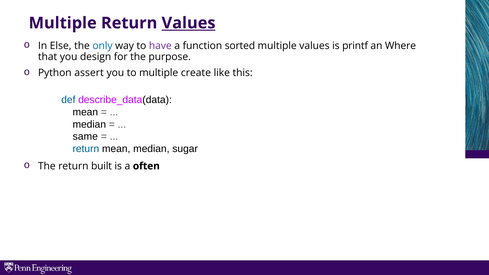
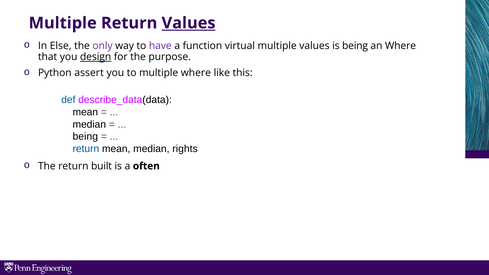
only colour: blue -> purple (102, 46)
sorted: sorted -> virtual (240, 46)
is printf: printf -> being (355, 46)
design underline: none -> present (96, 57)
multiple create: create -> where (196, 73)
same: same -> being (85, 137)
sugar: sugar -> rights (185, 149)
